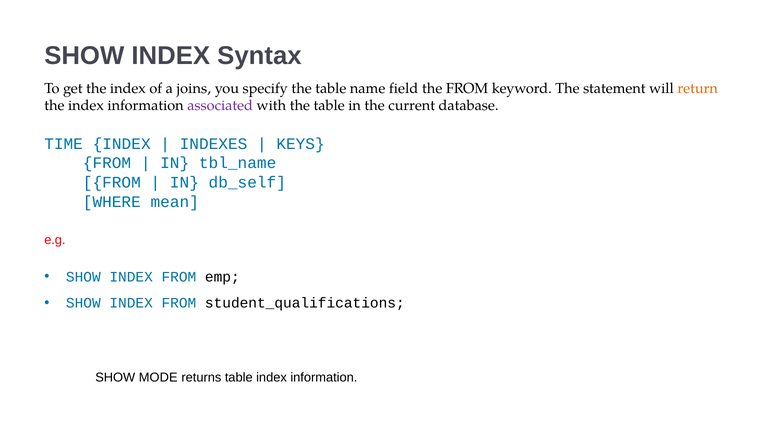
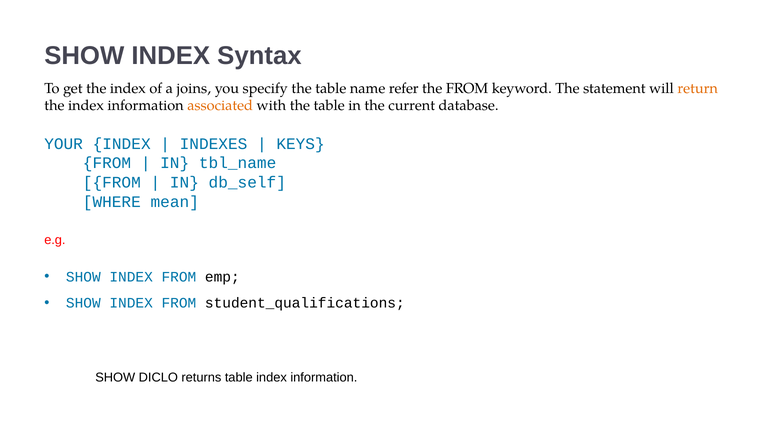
field: field -> refer (404, 88)
associated colour: purple -> orange (220, 106)
TIME: TIME -> YOUR (64, 144)
MODE: MODE -> DICLO (158, 378)
